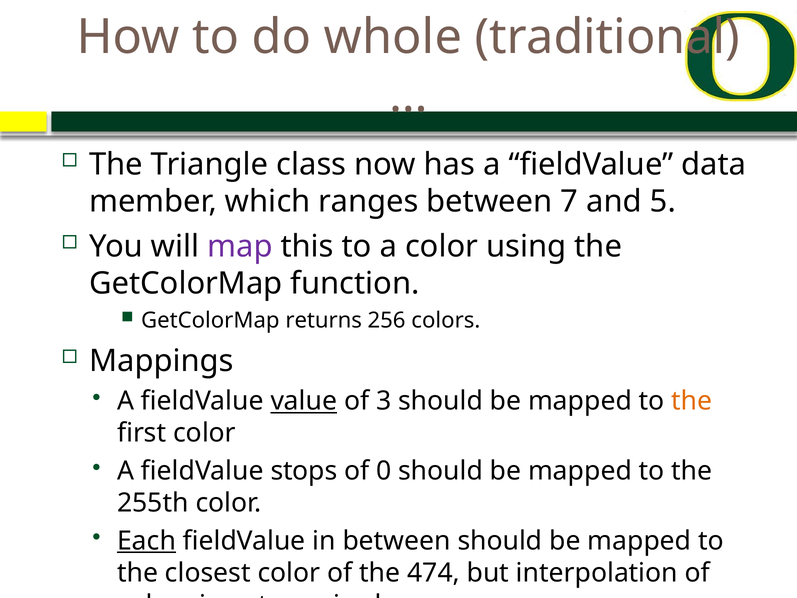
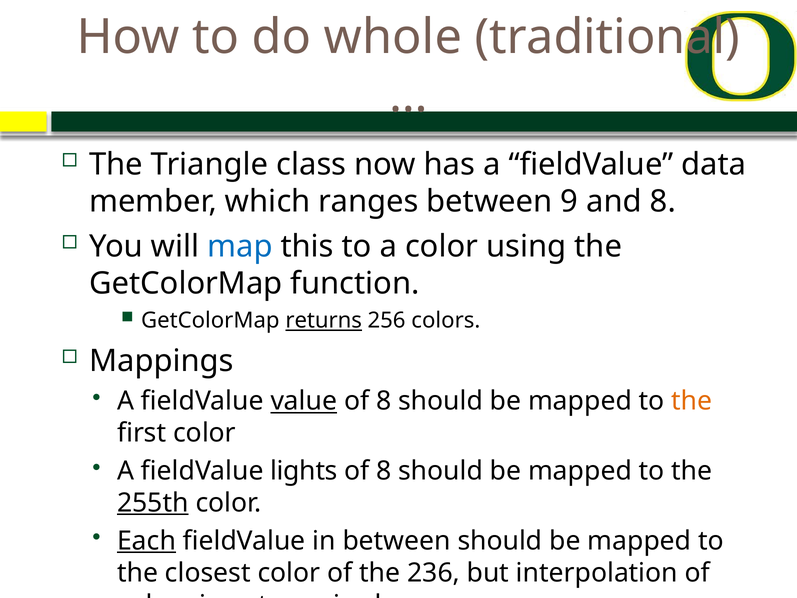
7: 7 -> 9 (569, 201)
and 5: 5 -> 8 (663, 201)
map colour: purple -> blue (240, 246)
returns underline: none -> present (324, 320)
3: 3 -> 8 (384, 401)
stops: stops -> lights (304, 471)
0: 0 -> 8 (384, 471)
255th underline: none -> present (153, 503)
474: 474 -> 236 (434, 573)
